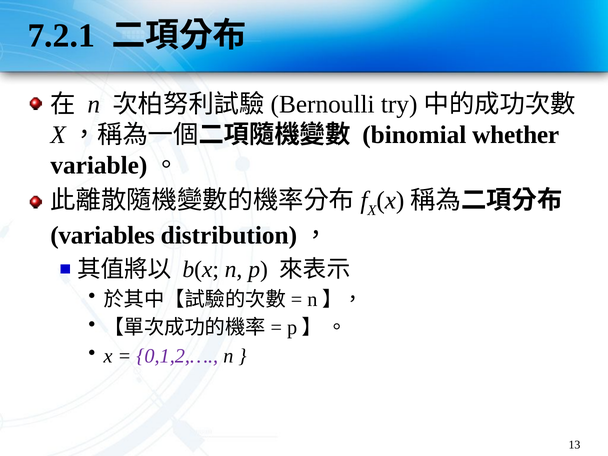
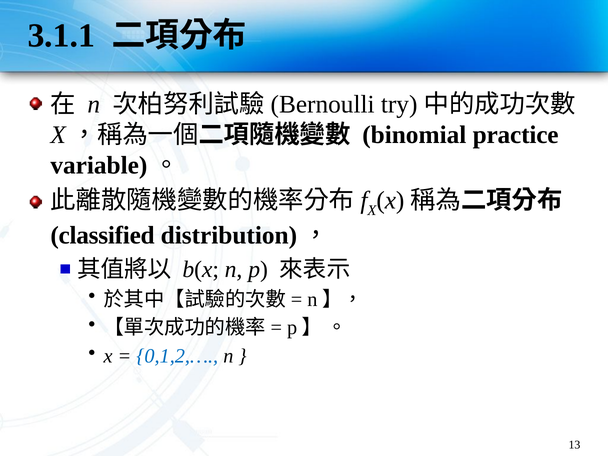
7.2.1: 7.2.1 -> 3.1.1 (61, 36)
whether: whether -> practice (516, 135)
variables: variables -> classified (103, 235)
0,1,2,… colour: purple -> blue (177, 356)
